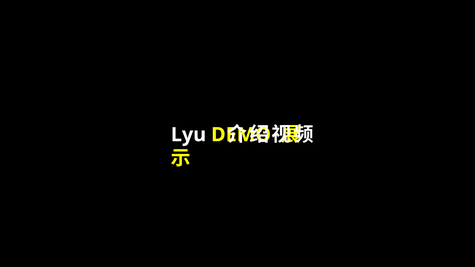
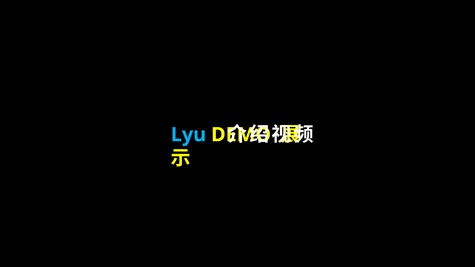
Lyu colour: white -> light blue (188, 135)
